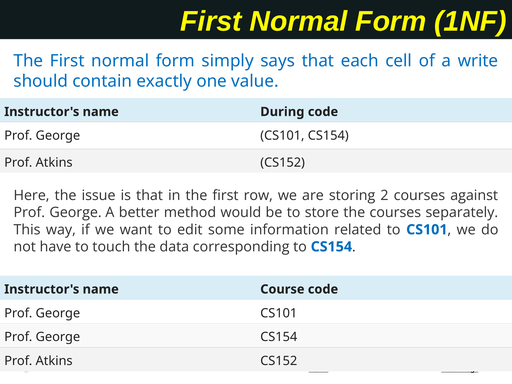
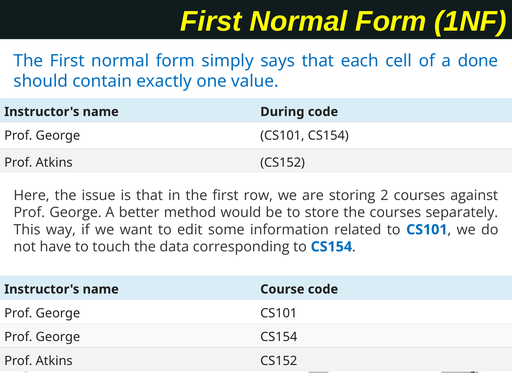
write: write -> done (478, 61)
